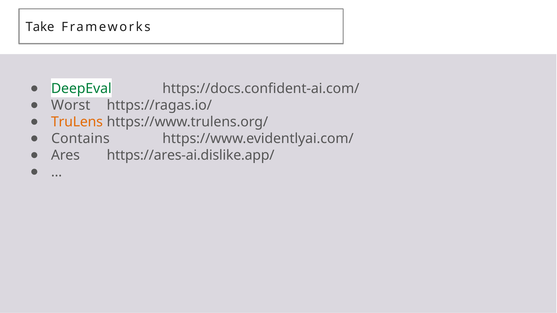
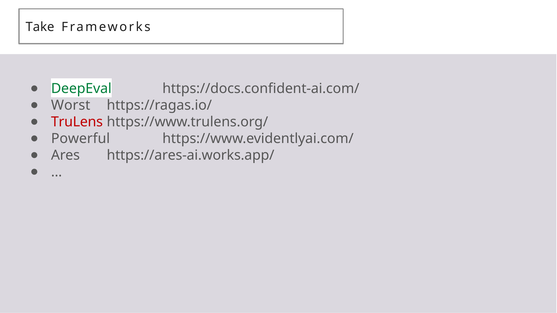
TruLens colour: orange -> red (77, 122)
Contains: Contains -> Powerful (80, 139)
https://ares-ai.dislike.app/: https://ares-ai.dislike.app/ -> https://ares-ai.works.app/ (191, 156)
